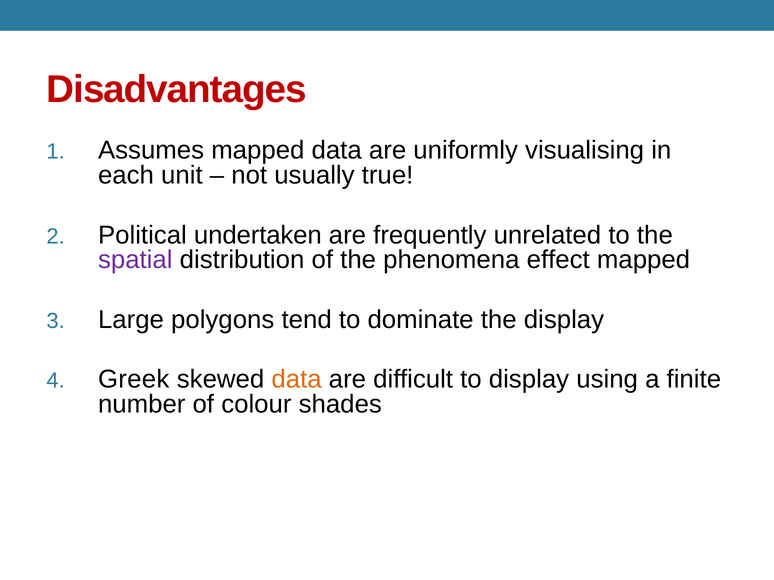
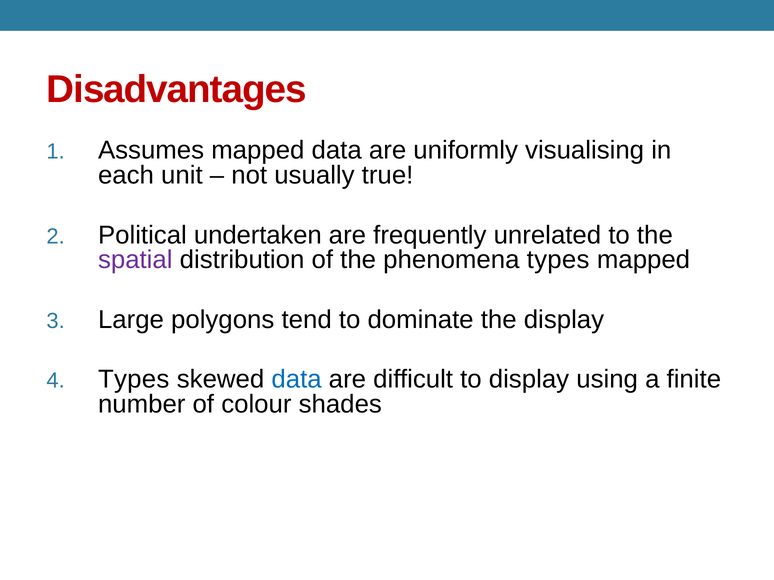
phenomena effect: effect -> types (558, 260)
Greek: Greek -> Types (134, 380)
data colour: orange -> blue (297, 380)
